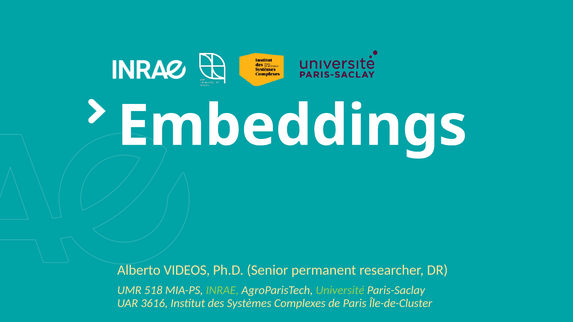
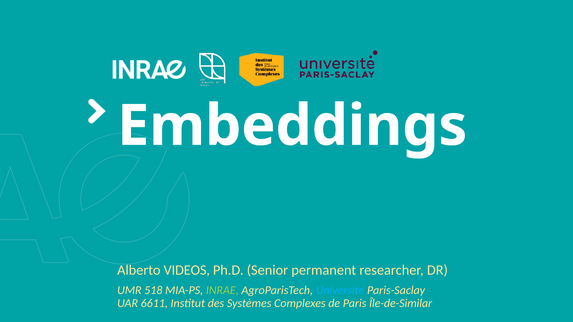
Université colour: light green -> light blue (340, 291)
3616: 3616 -> 6611 (154, 303)
Île-de-Cluster: Île-de-Cluster -> Île-de-Similar (401, 303)
